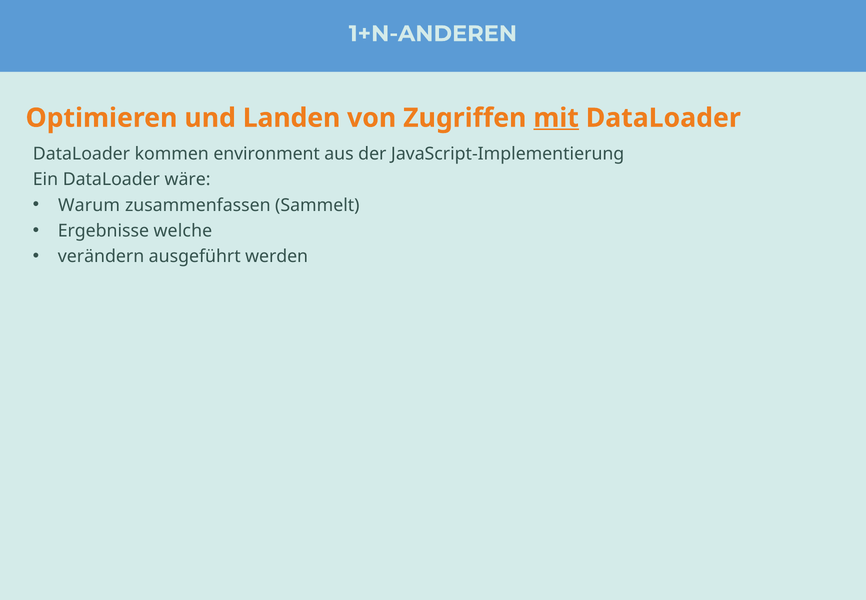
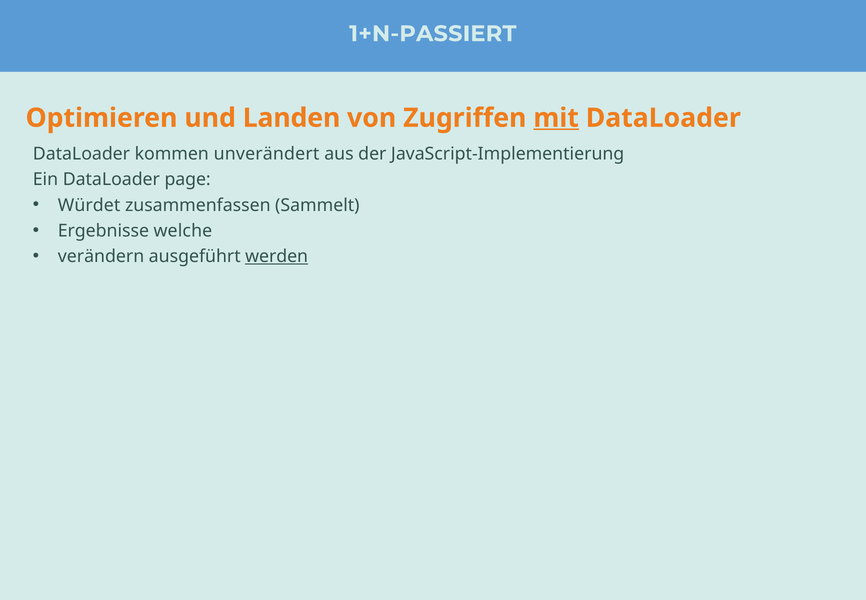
1+N-ANDEREN: 1+N-ANDEREN -> 1+N-PASSIERT (433, 34)
environment: environment -> unverändert (266, 154)
wäre: wäre -> page (188, 179)
Warum: Warum -> Würdet (89, 205)
werden underline: none -> present (277, 256)
